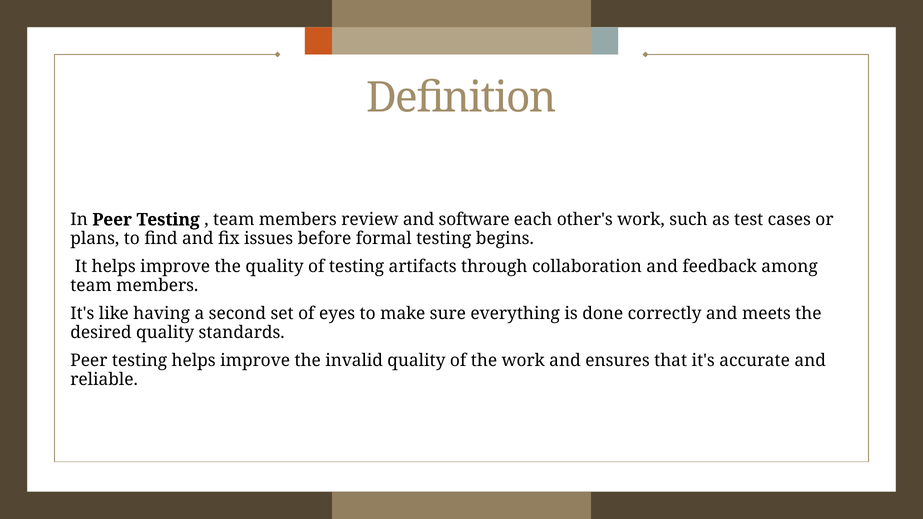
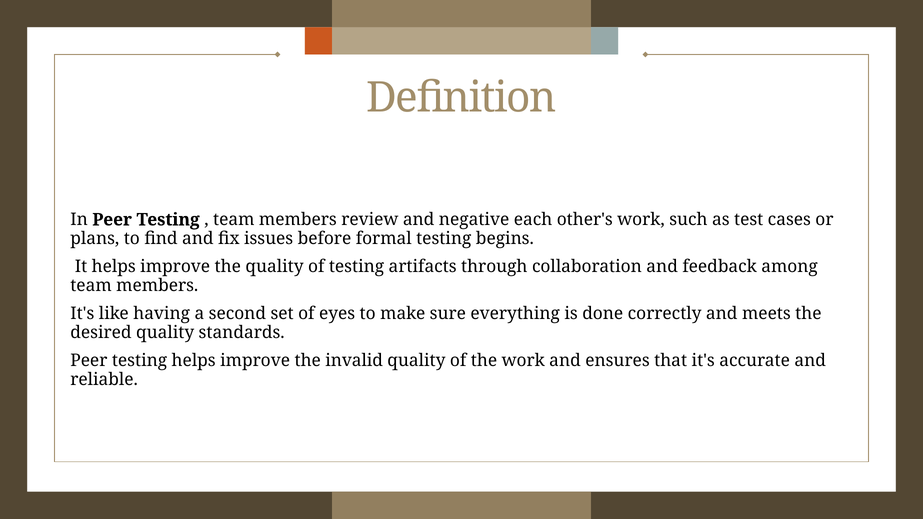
software: software -> negative (474, 220)
